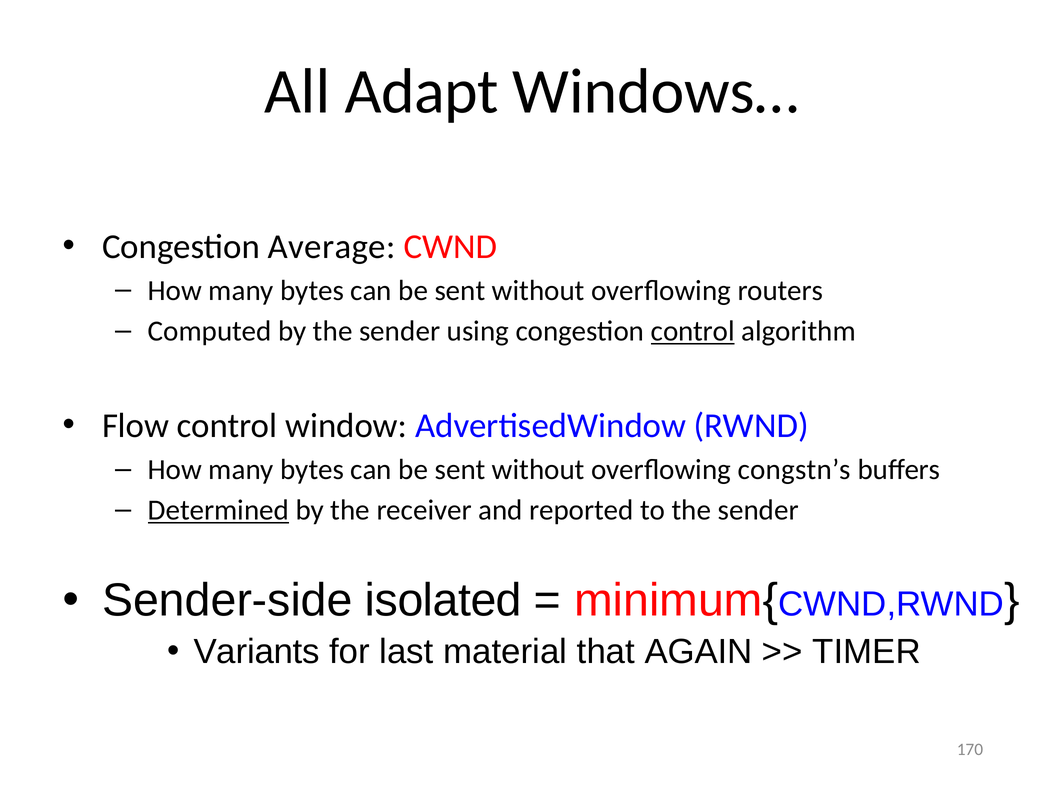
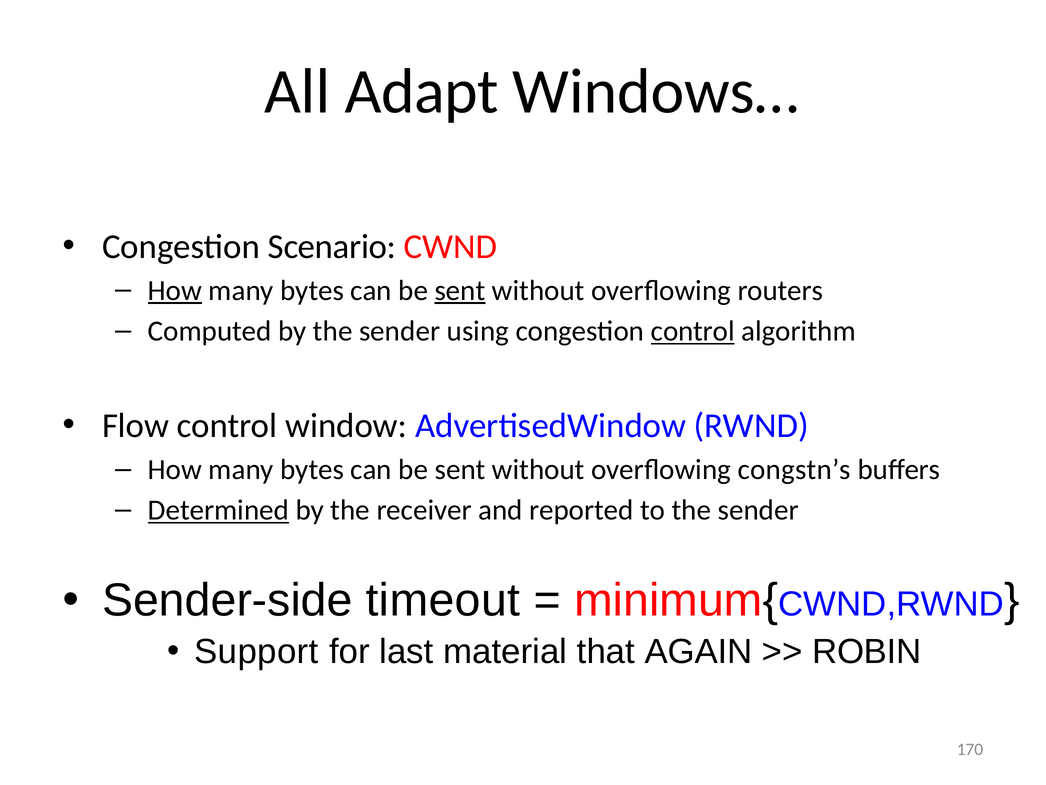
Average: Average -> Scenario (332, 247)
How underline: none -> present (175, 290)
sent underline: none -> present (460, 290)
isolated: isolated -> timeout (443, 600)
Variants: Variants -> Support (256, 651)
TIMER: TIMER -> ROBIN (867, 651)
